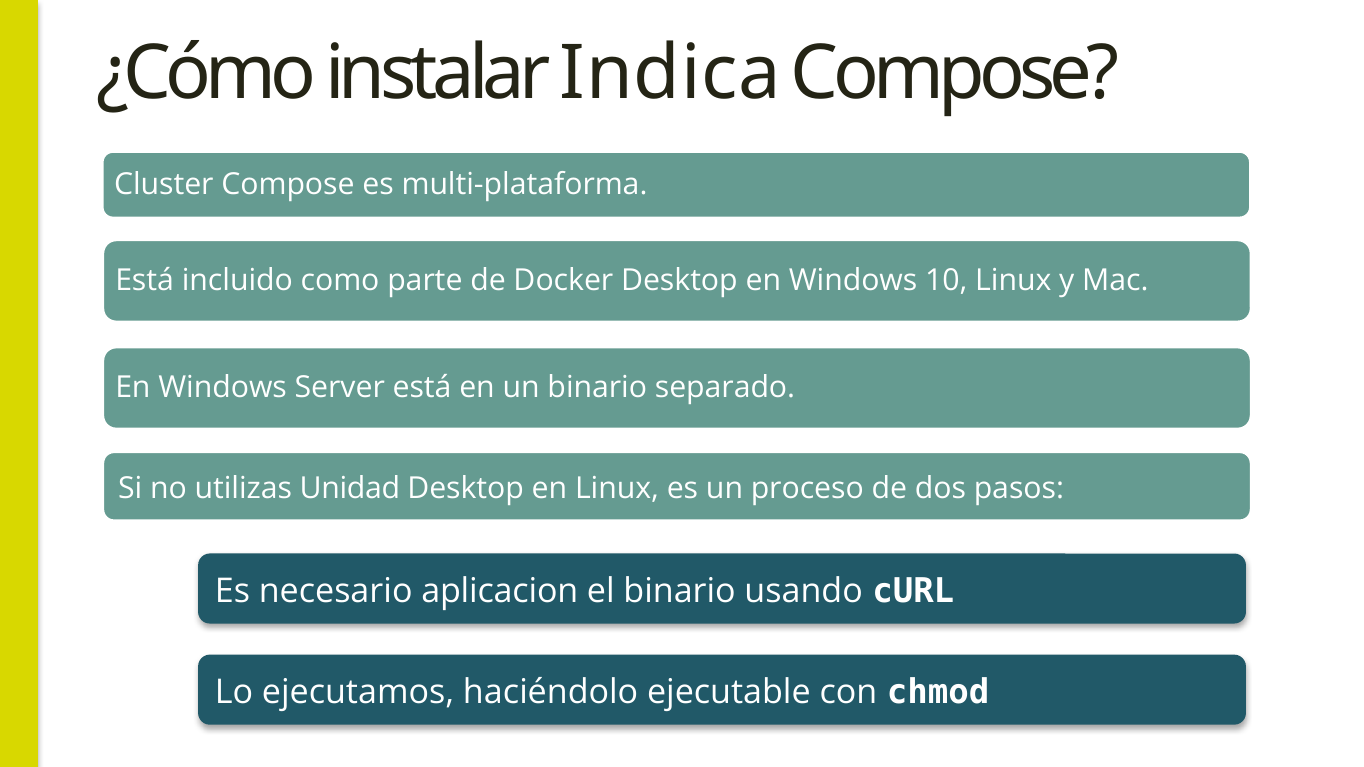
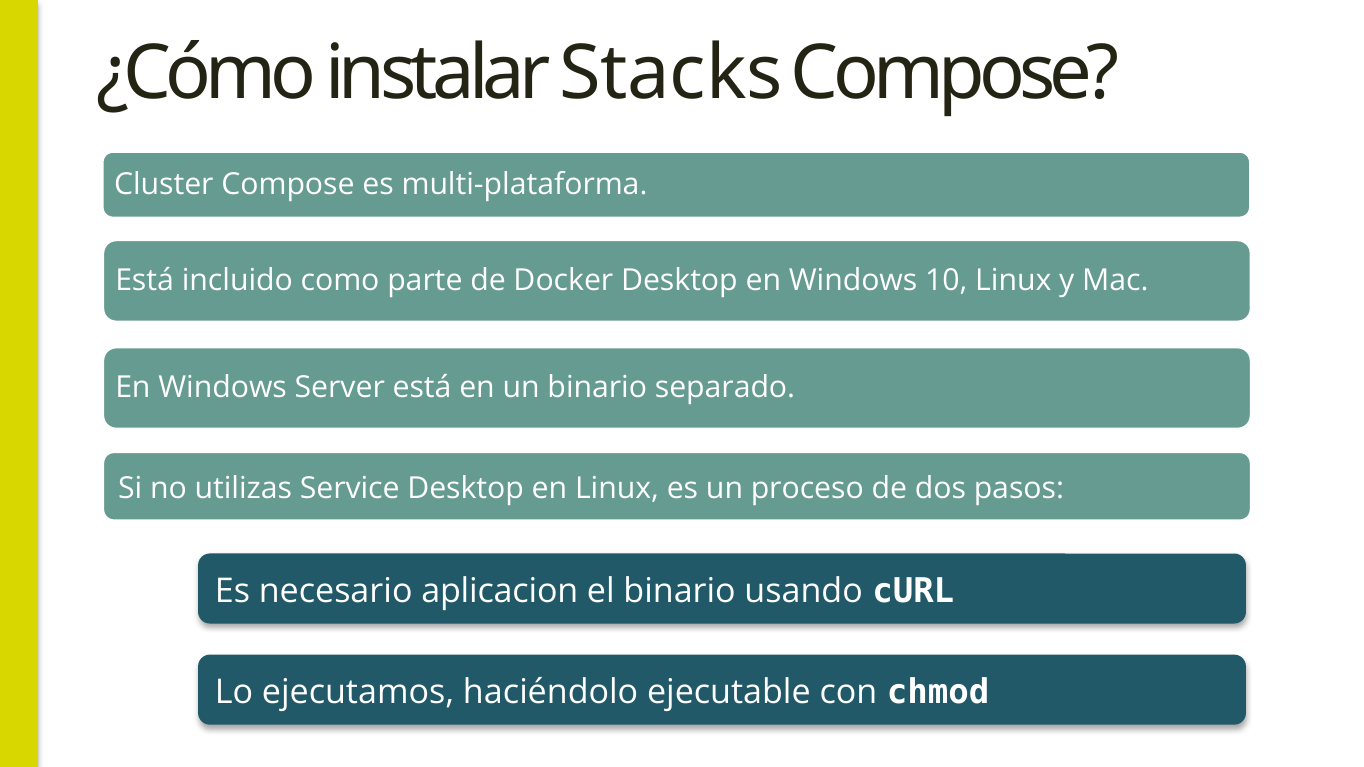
Indica: Indica -> Stacks (671, 74)
Unidad: Unidad -> Service (350, 489)
